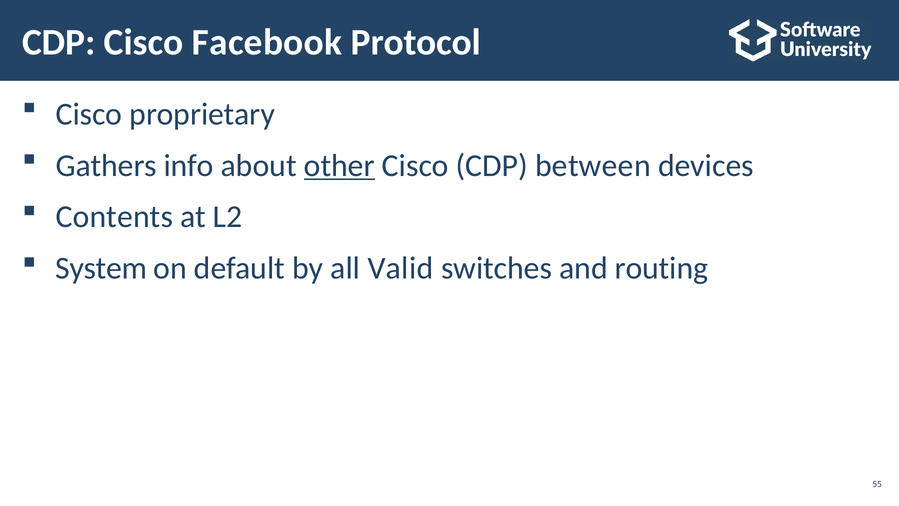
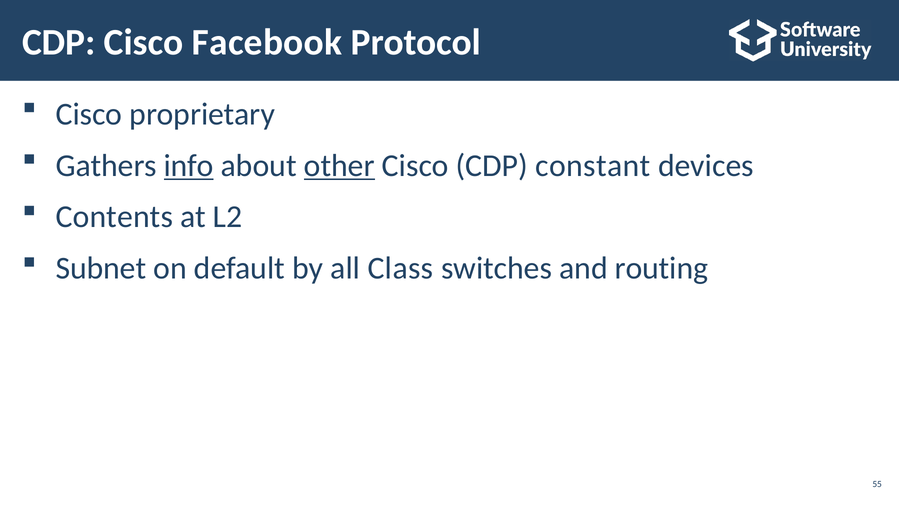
info underline: none -> present (189, 165)
between: between -> constant (593, 165)
System: System -> Subnet (101, 268)
Valid: Valid -> Class (400, 268)
